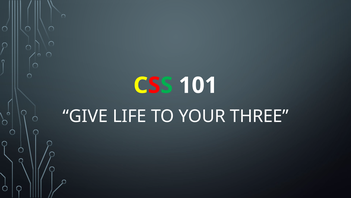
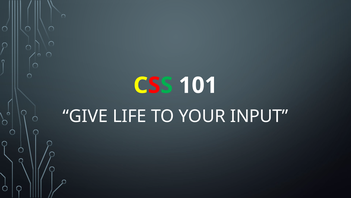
THREE: THREE -> INPUT (259, 116)
